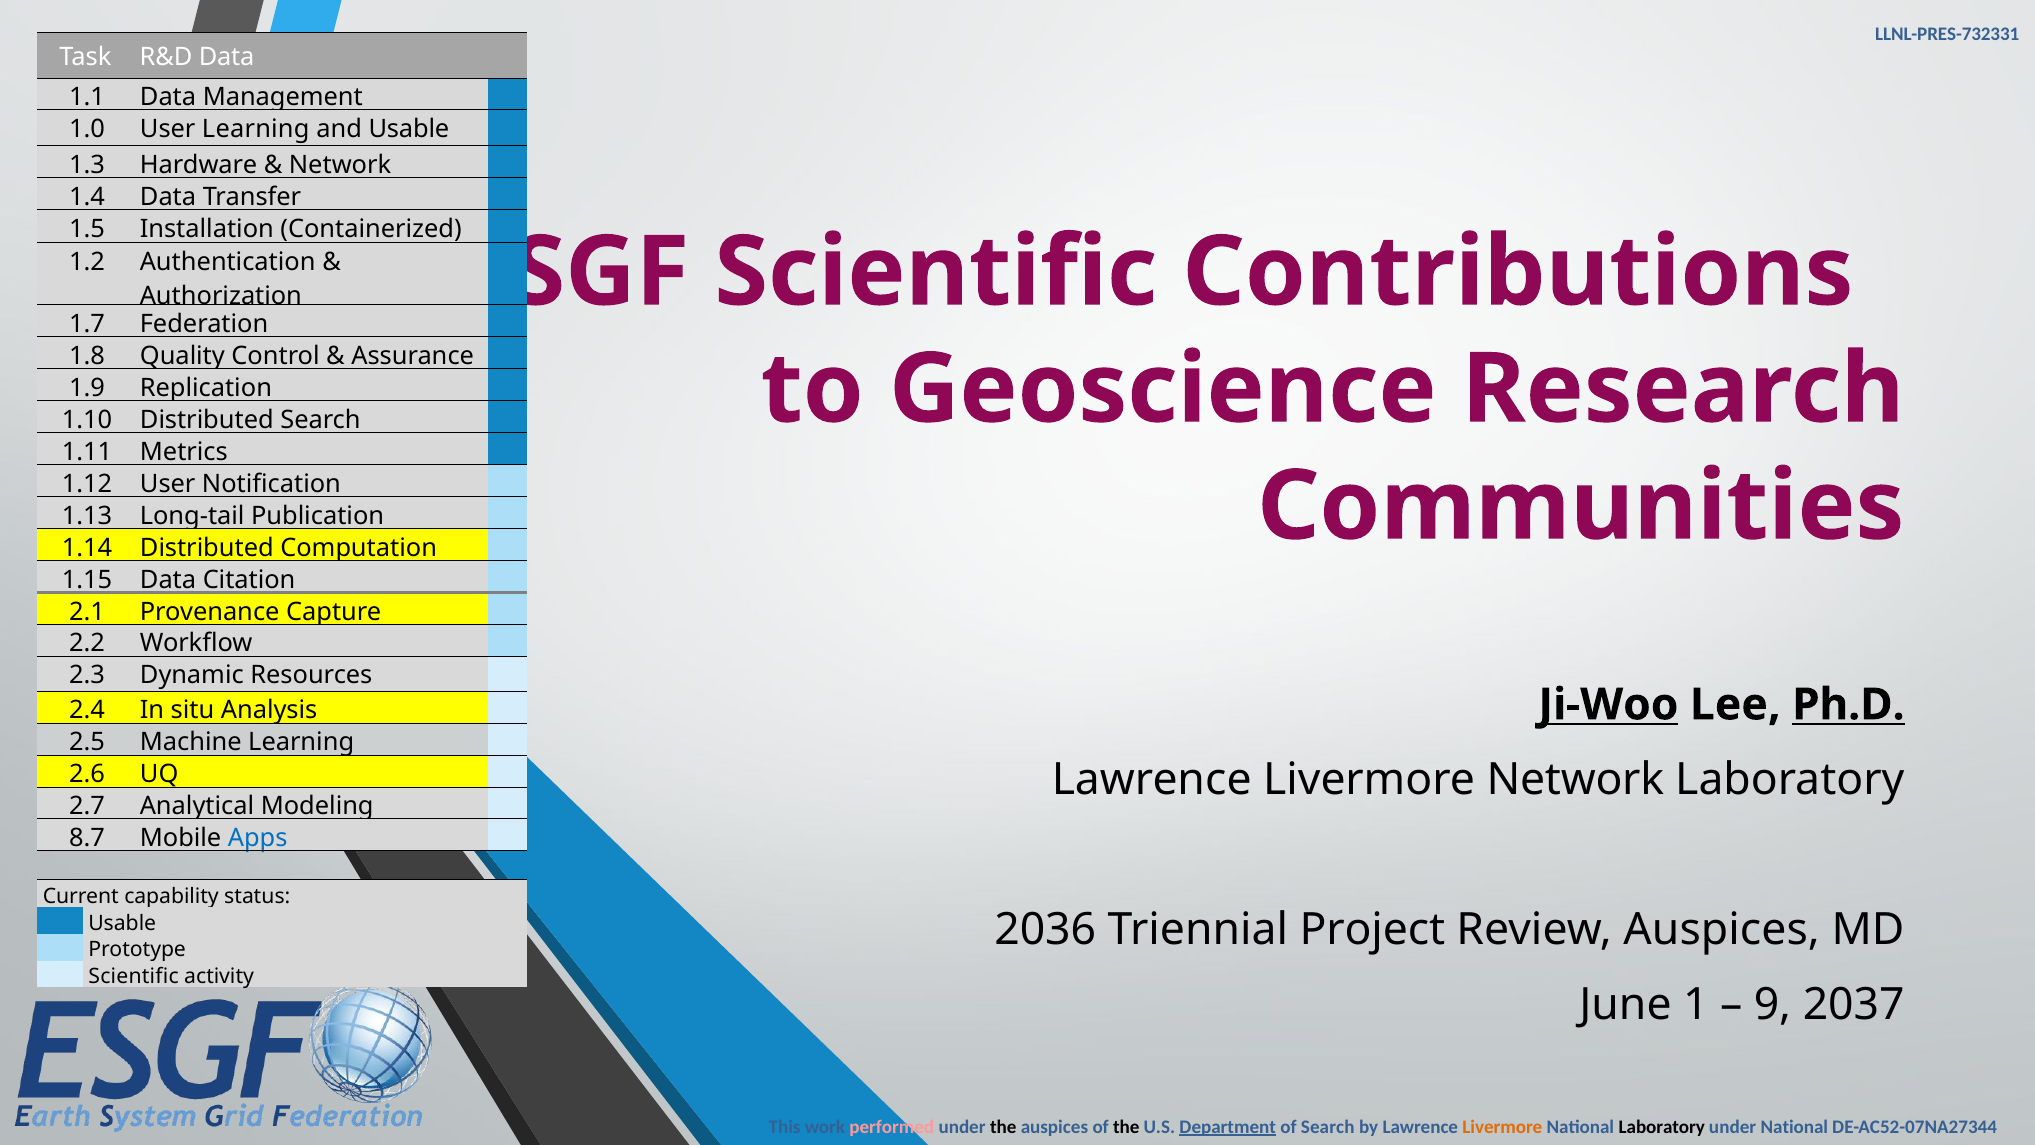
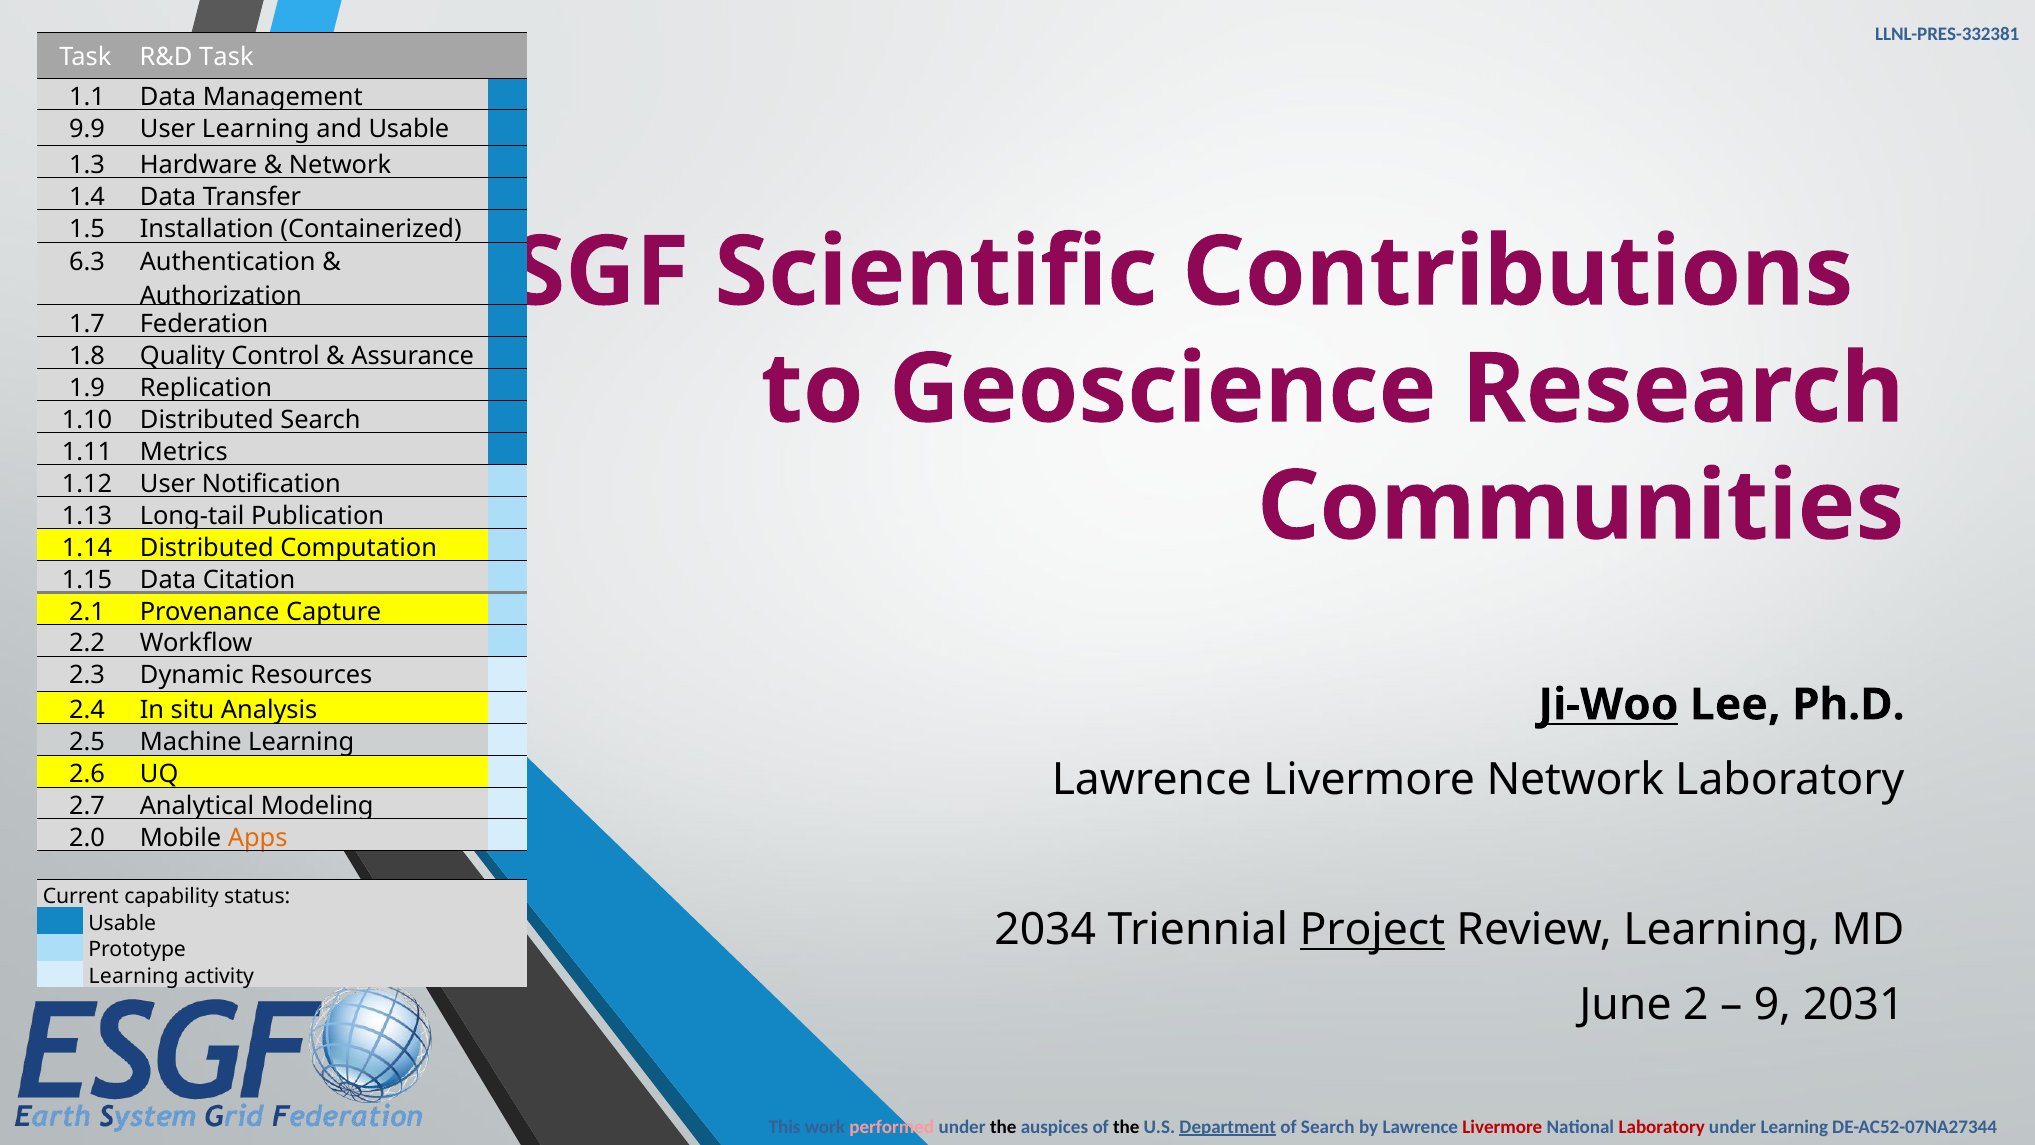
LLNL-PRES-732331: LLNL-PRES-732331 -> LLNL-PRES-332381 (1947, 34)
R&D Data: Data -> Task (226, 57)
1.0: 1.0 -> 9.9 (87, 129)
1.2: 1.2 -> 6.3 (87, 262)
Ph.D underline: present -> none (1848, 705)
8.7: 8.7 -> 2.0 (87, 838)
Apps colour: blue -> orange (258, 838)
2036: 2036 -> 2034 (1045, 930)
Project underline: none -> present (1372, 930)
Review Auspices: Auspices -> Learning (1722, 930)
Scientific: Scientific -> Learning (134, 977)
1: 1 -> 2 (1696, 1005)
2037: 2037 -> 2031 (1854, 1005)
Livermore colour: orange -> red (1502, 1126)
Laboratory colour: black -> red (1662, 1126)
under National: National -> Learning (1794, 1126)
